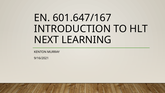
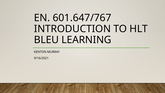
601.647/167: 601.647/167 -> 601.647/767 (82, 18)
NEXT: NEXT -> BLEU (46, 40)
